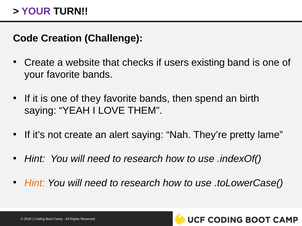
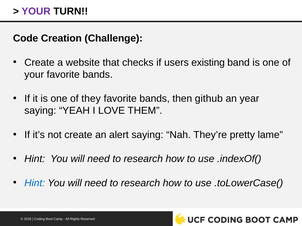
spend: spend -> github (209, 99)
birth: birth -> year (249, 99)
Hint colour: orange -> blue (35, 183)
